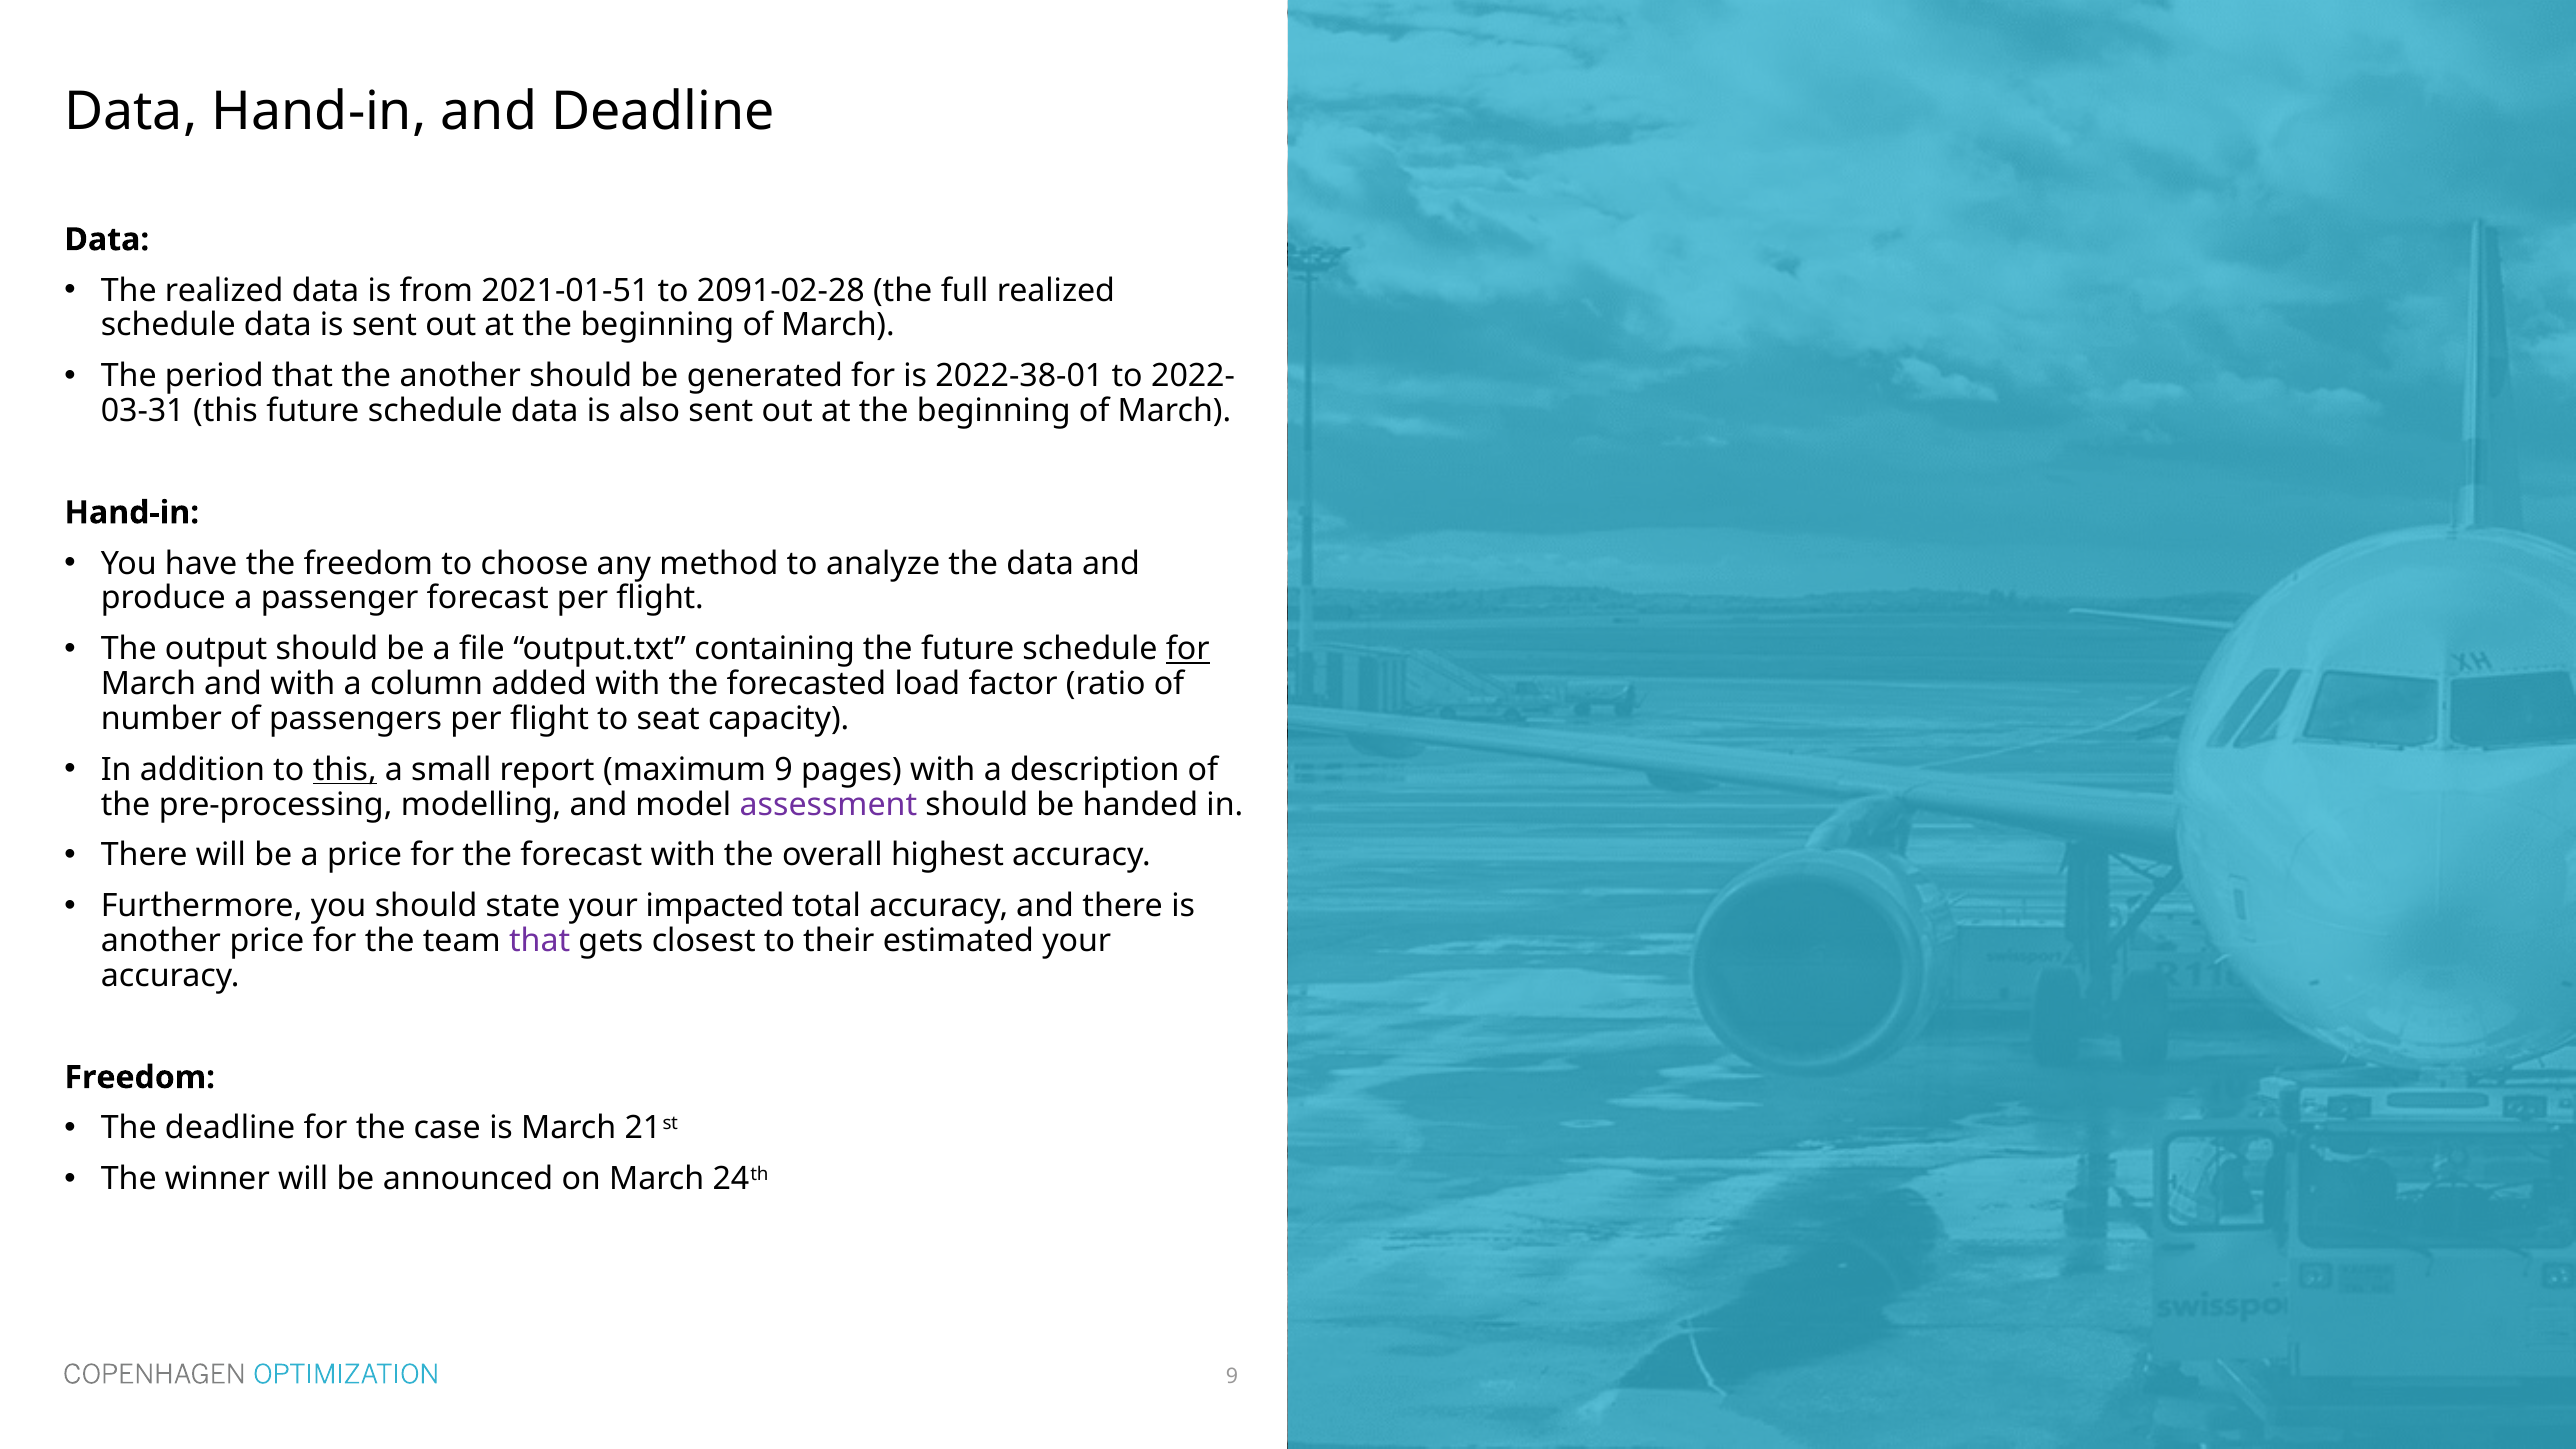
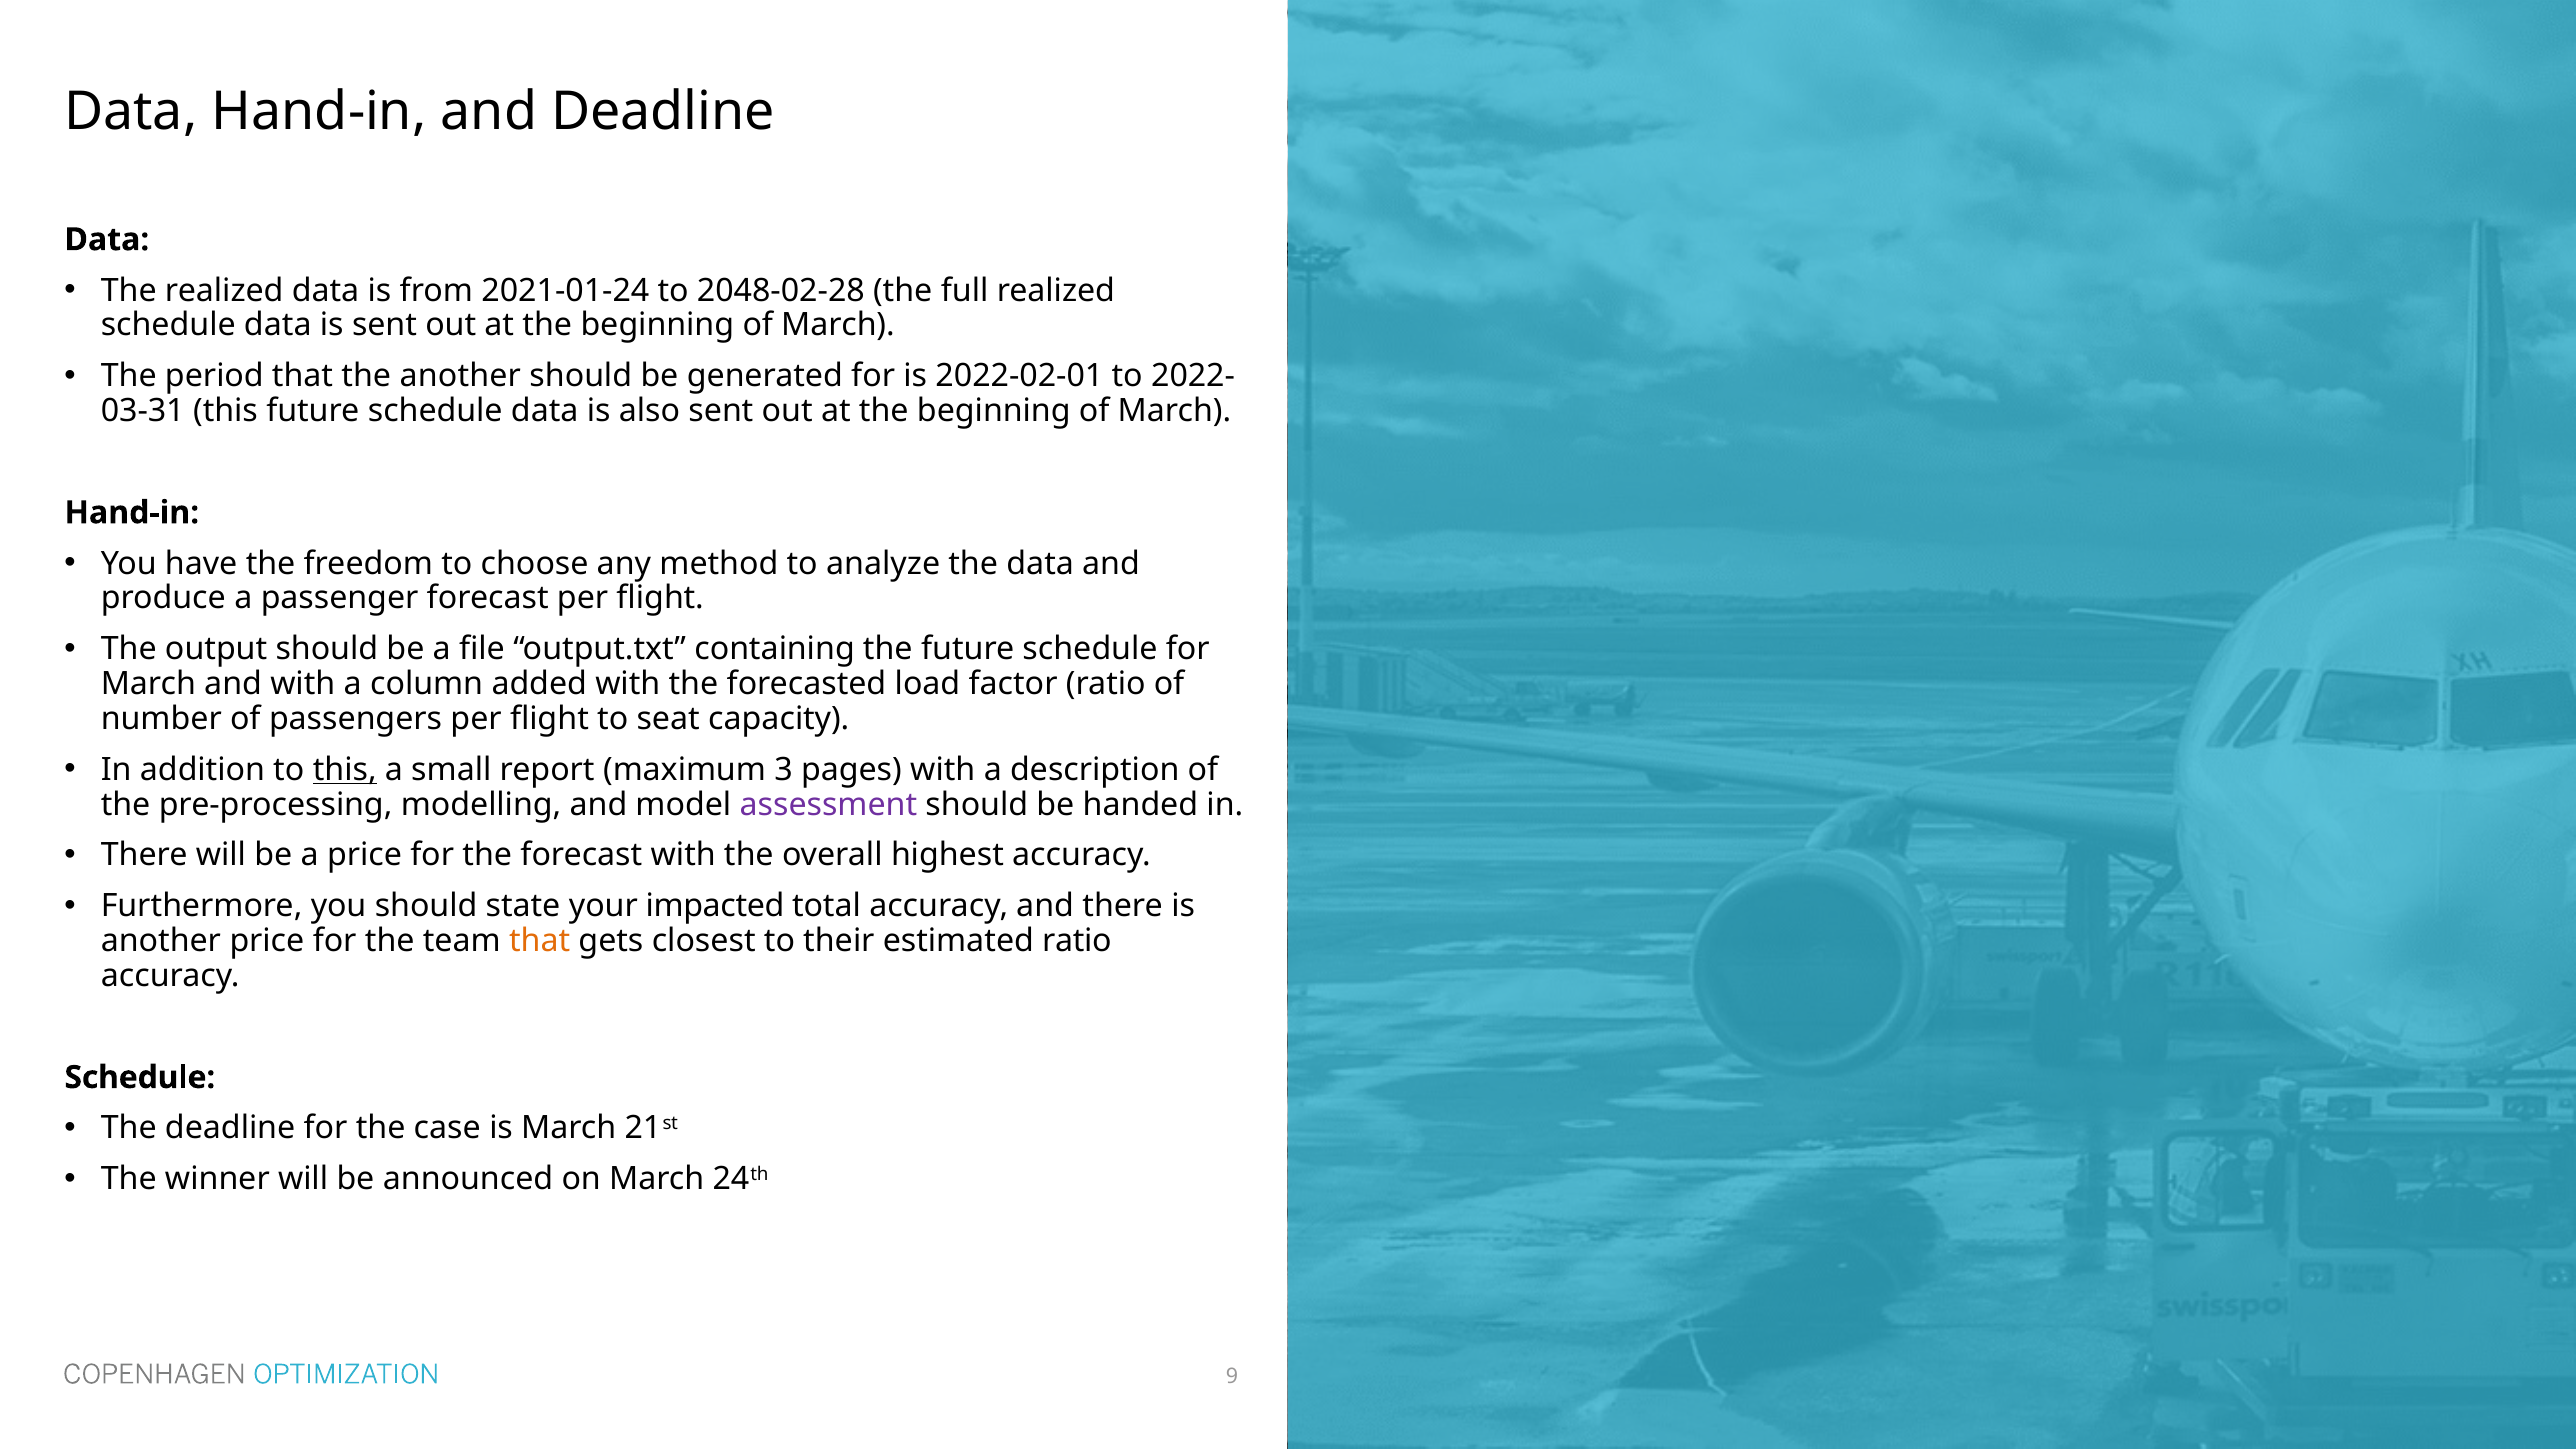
2021-01-51: 2021-01-51 -> 2021-01-24 (565, 291)
2091-02-28: 2091-02-28 -> 2048-02-28 (781, 291)
2022-38-01: 2022-38-01 -> 2022-02-01 (1019, 376)
for underline: present -> none (1188, 649)
maximum 9: 9 -> 3 (784, 770)
that colour: purple -> orange (540, 941)
estimated your: your -> ratio (1077, 941)
Freedom: Freedom -> Schedule (140, 1077)
